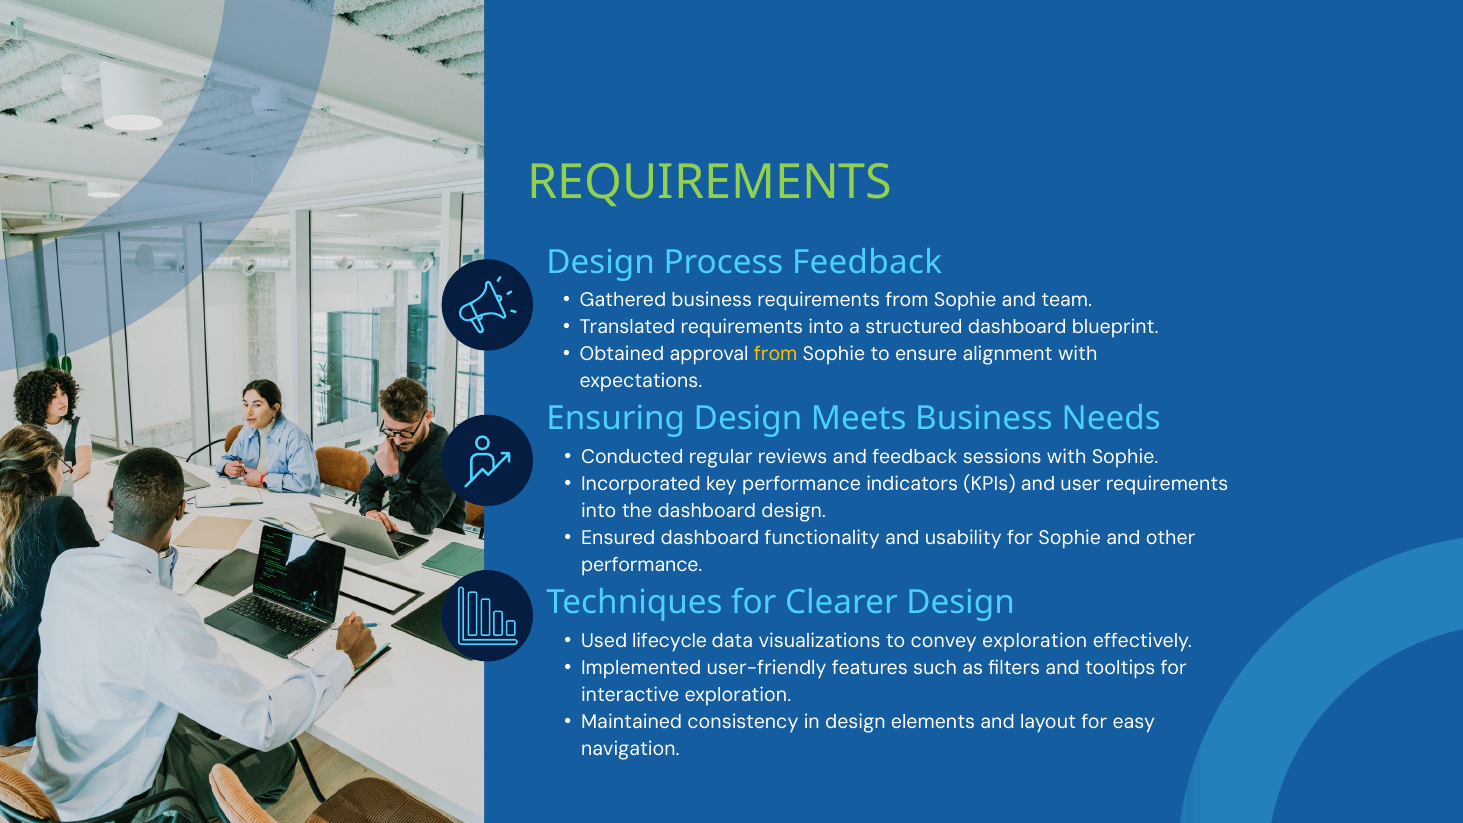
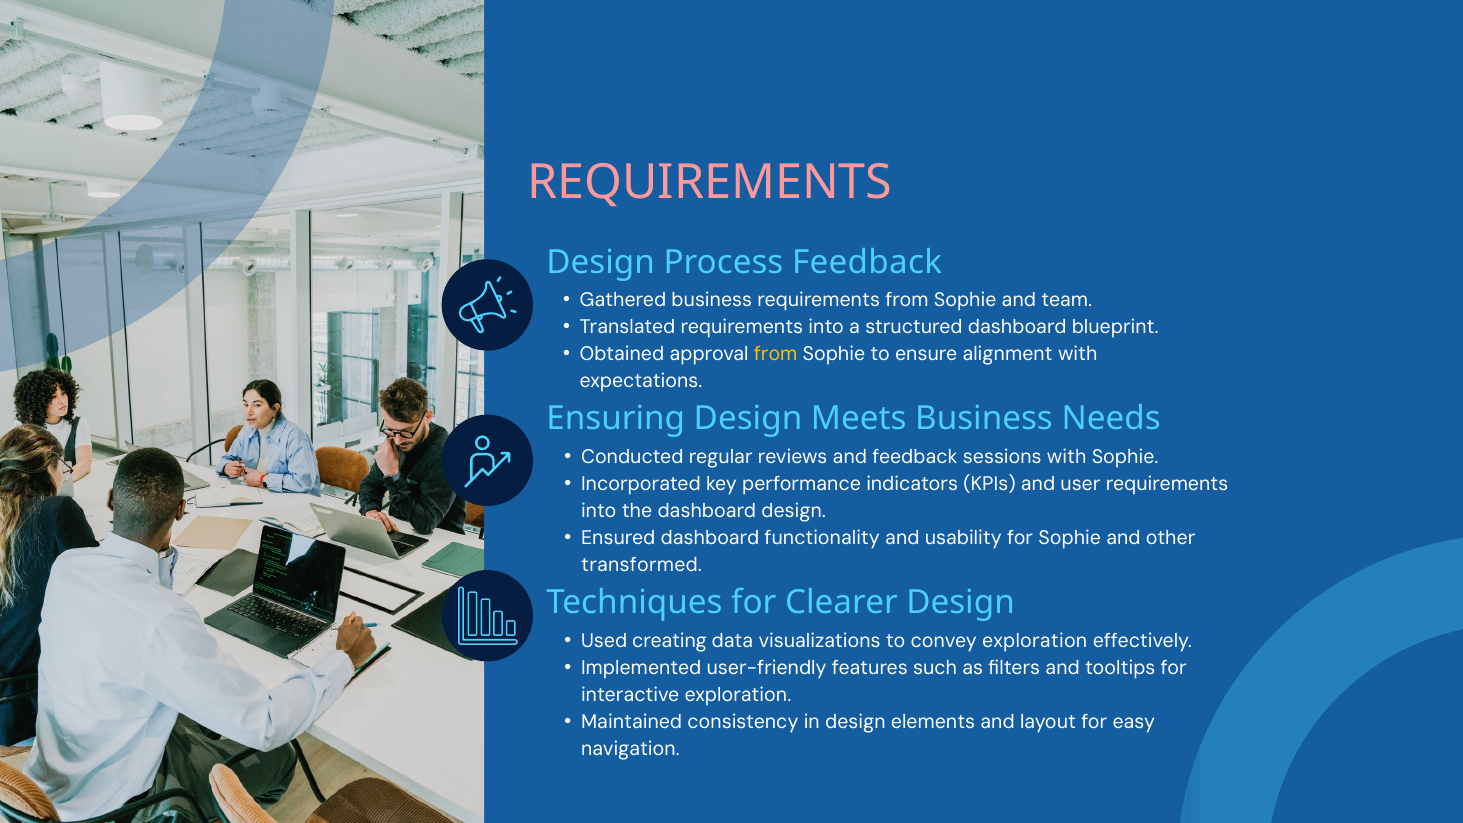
REQUIREMENTS colour: light green -> pink (710, 183)
performance: performance -> transformed (642, 565)
lifecycle: lifecycle -> creating (670, 641)
